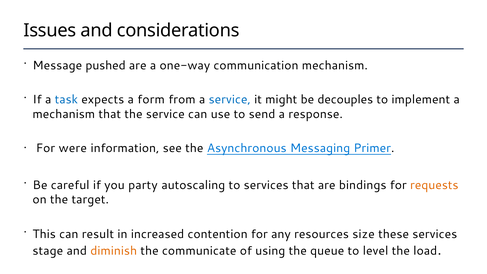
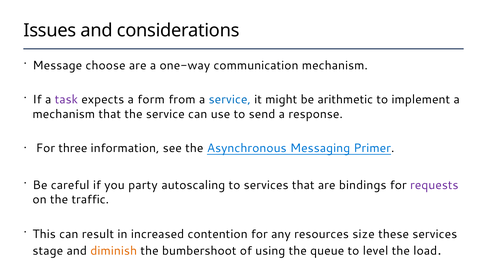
pushed: pushed -> choose (106, 65)
task colour: blue -> purple (66, 100)
decouples: decouples -> arithmetic (345, 100)
were: were -> three (73, 148)
requests colour: orange -> purple (434, 185)
target: target -> traffic (90, 200)
communicate: communicate -> bumbershoot (199, 251)
